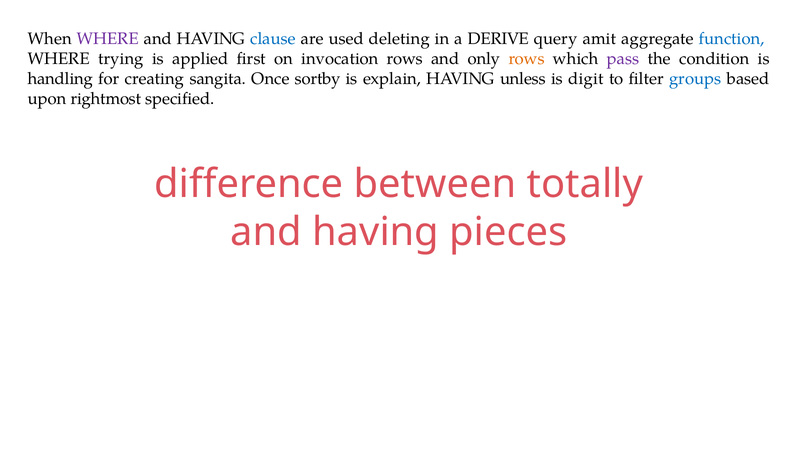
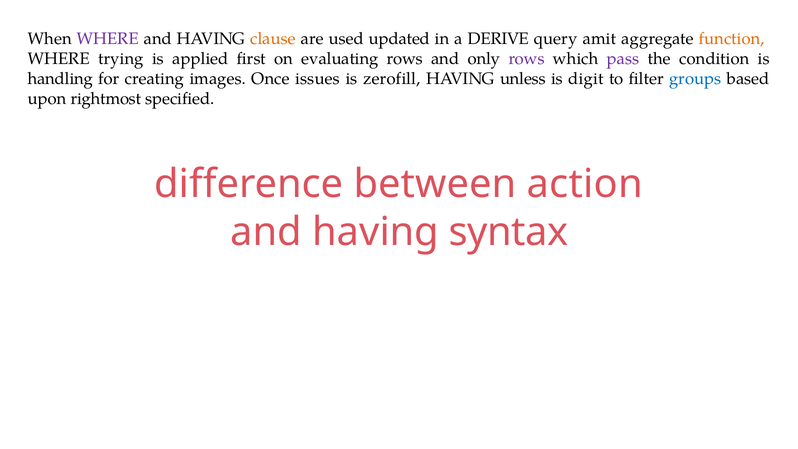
clause colour: blue -> orange (273, 39)
deleting: deleting -> updated (399, 39)
function colour: blue -> orange (732, 39)
invocation: invocation -> evaluating (340, 59)
rows colour: orange -> purple (527, 59)
sangita: sangita -> images (218, 79)
sortby: sortby -> issues (318, 79)
explain: explain -> zerofill (392, 79)
totally: totally -> action (585, 184)
pieces: pieces -> syntax (509, 232)
